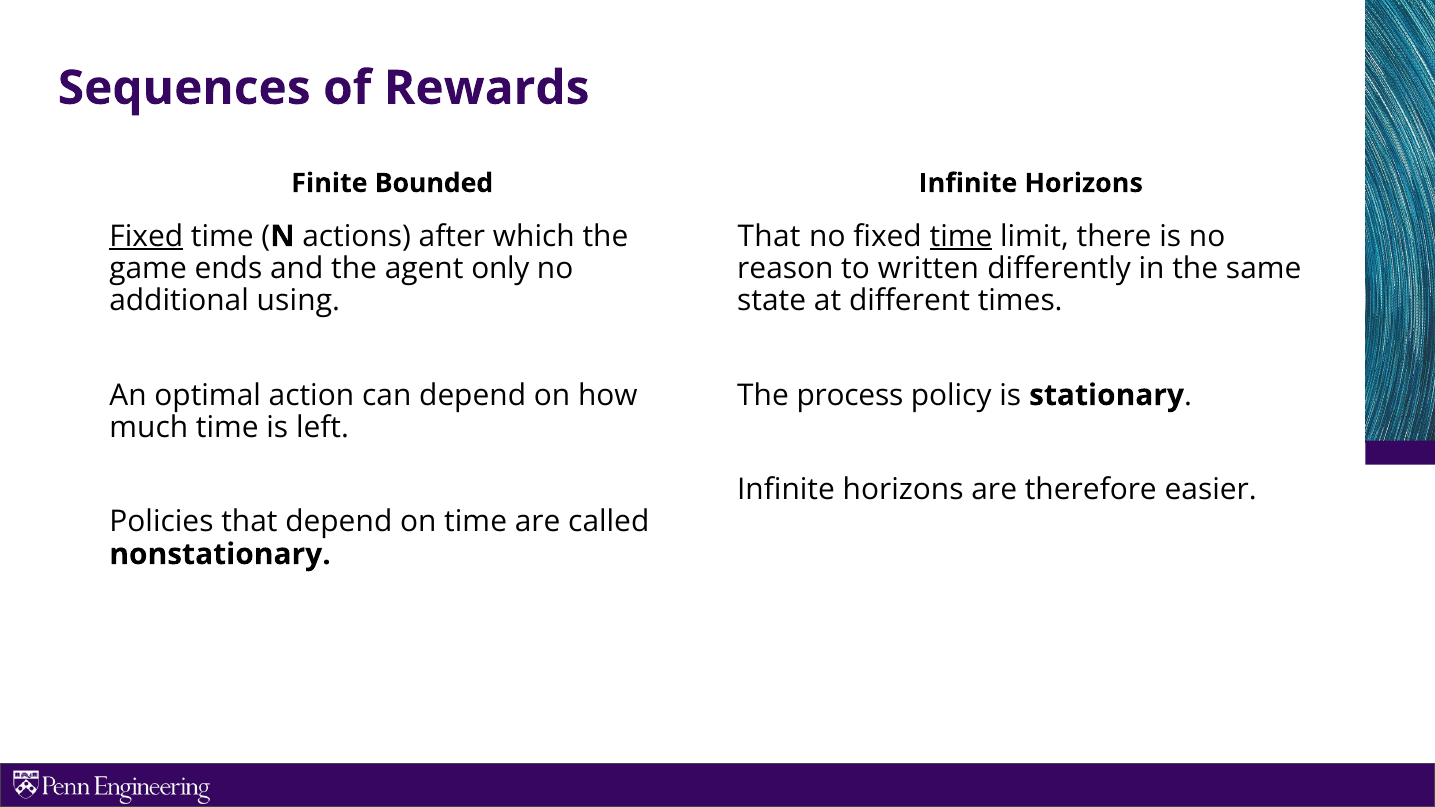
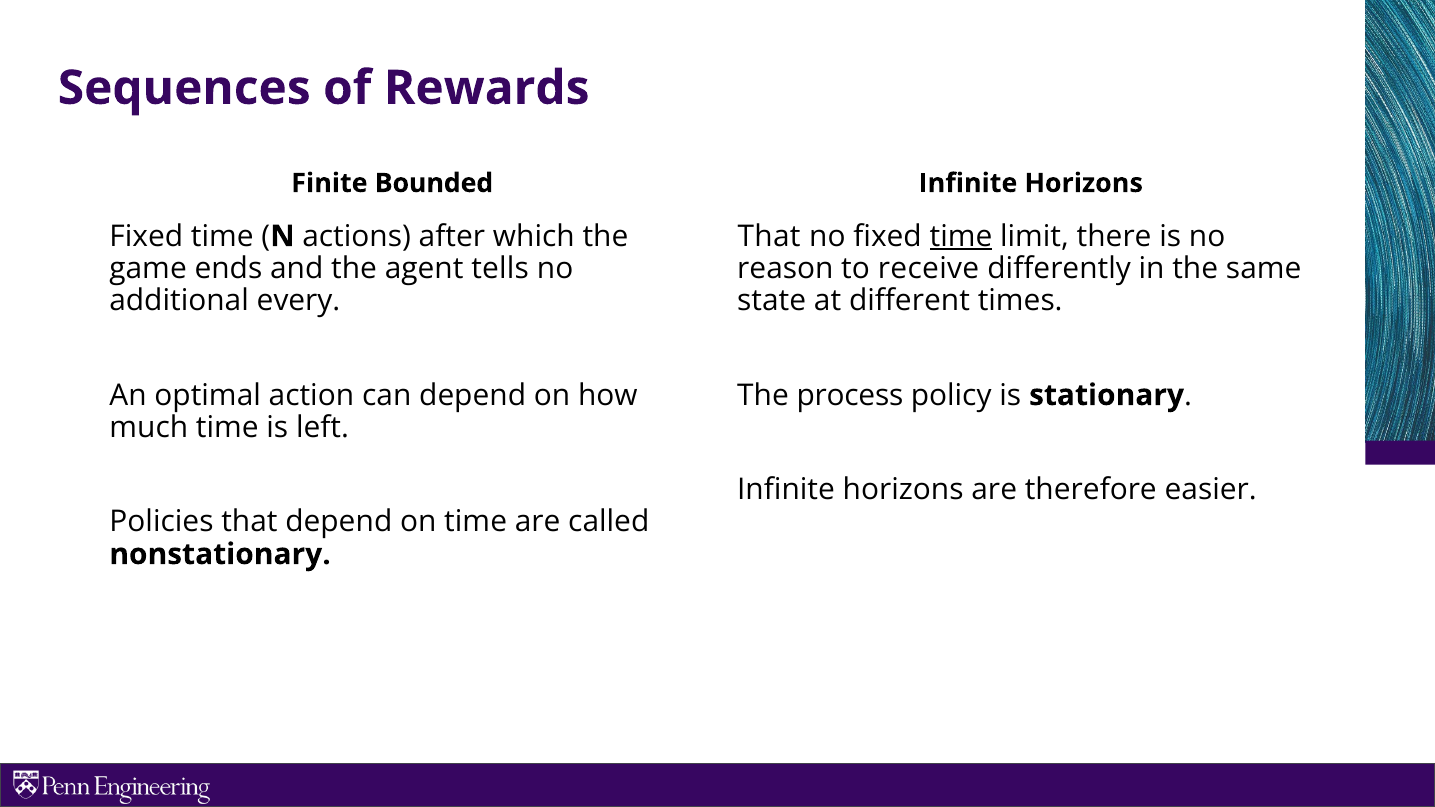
Fixed underline: present -> none (146, 236)
only: only -> tells (500, 269)
written: written -> receive (929, 269)
using: using -> every (298, 301)
